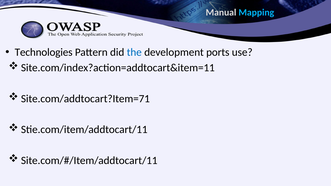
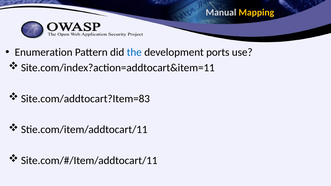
Mapping colour: light blue -> yellow (256, 12)
Technologies: Technologies -> Enumeration (44, 52)
Site.com/addtocart?Item=71: Site.com/addtocart?Item=71 -> Site.com/addtocart?Item=83 (85, 99)
